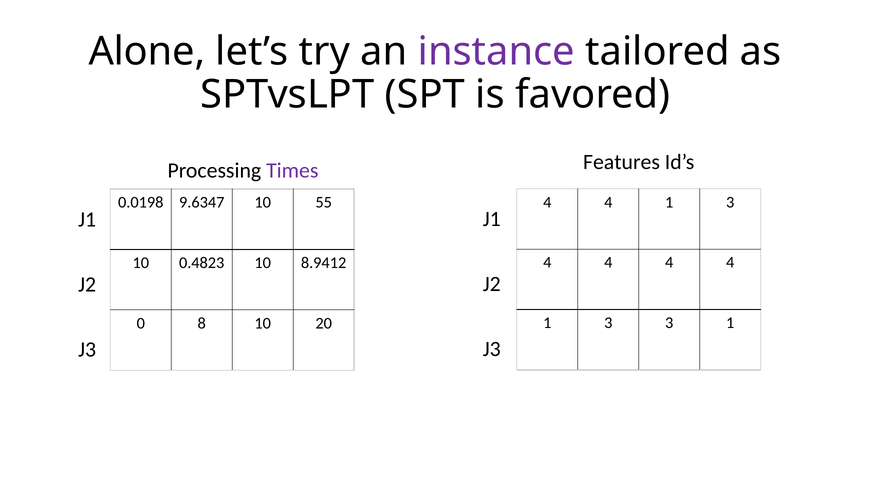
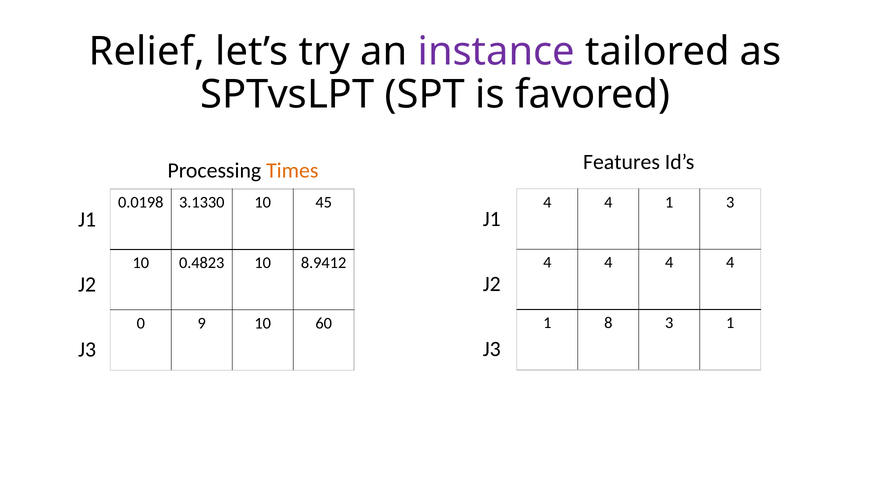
Alone: Alone -> Relief (147, 52)
Times colour: purple -> orange (292, 171)
9.6347: 9.6347 -> 3.1330 (202, 202)
55: 55 -> 45 (324, 202)
3: 3 -> 8 (608, 323)
8: 8 -> 9 (202, 323)
20: 20 -> 60 (324, 323)
